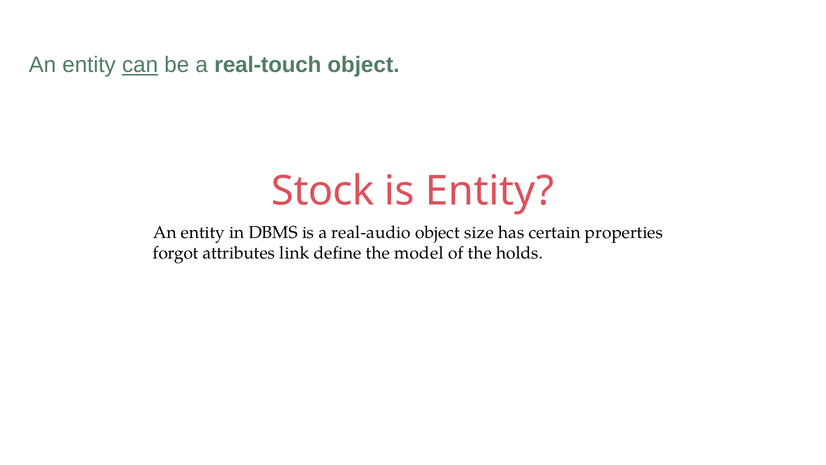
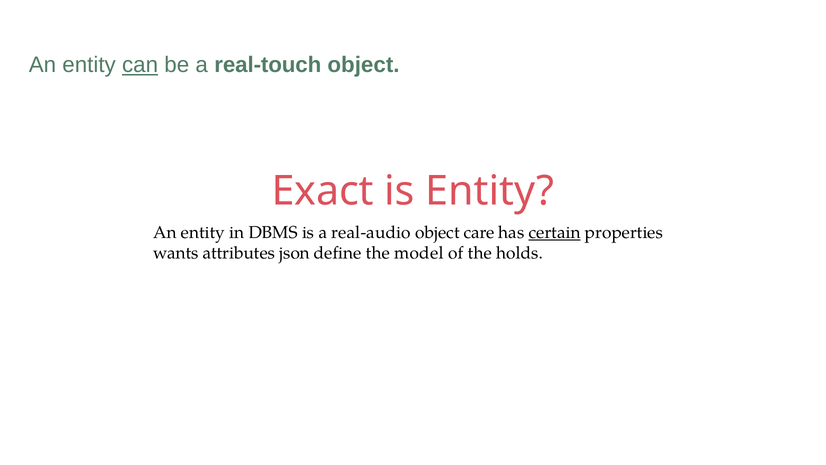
Stock: Stock -> Exact (323, 191)
size: size -> care (479, 232)
certain underline: none -> present (555, 232)
forgot: forgot -> wants (176, 253)
link: link -> json (295, 253)
